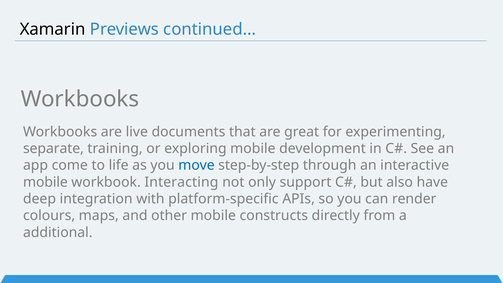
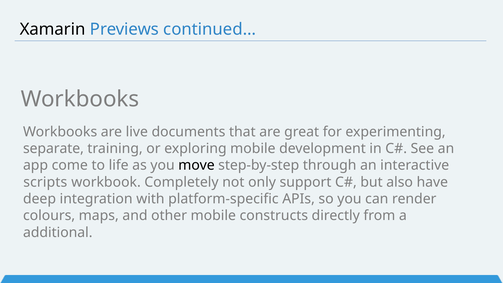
move colour: blue -> black (196, 165)
mobile: mobile -> scripts (45, 182)
Interacting: Interacting -> Completely (181, 182)
